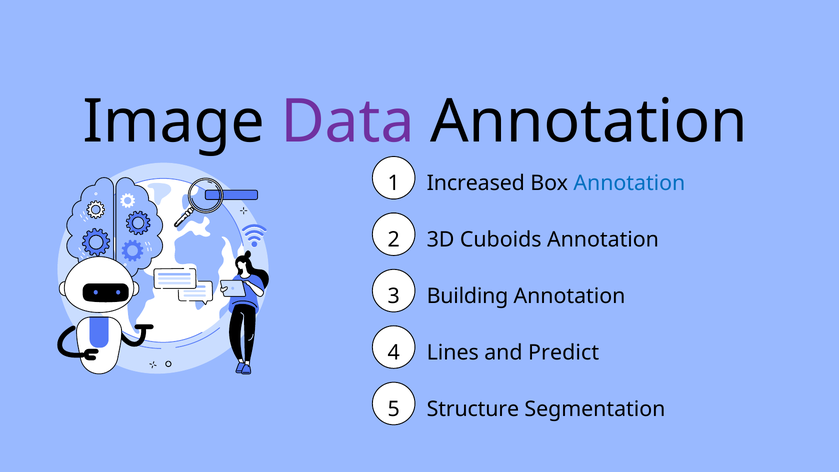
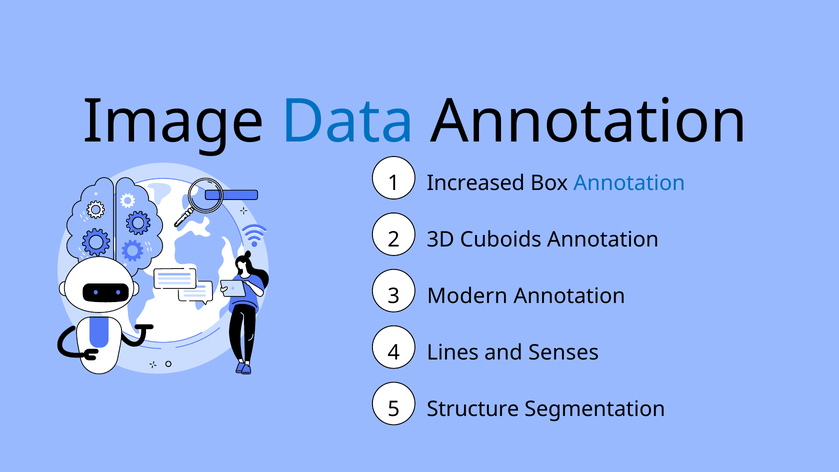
Data colour: purple -> blue (348, 122)
Building: Building -> Modern (467, 296)
Predict: Predict -> Senses (564, 353)
